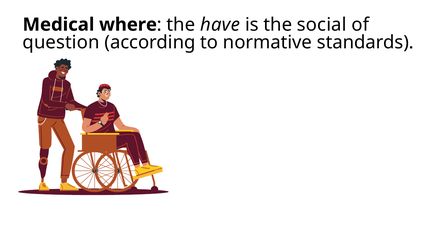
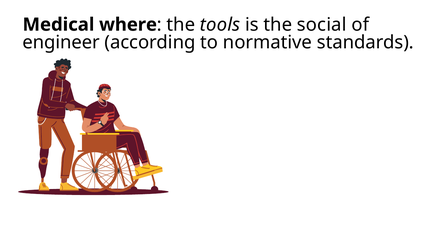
have: have -> tools (220, 25)
question: question -> engineer (61, 42)
